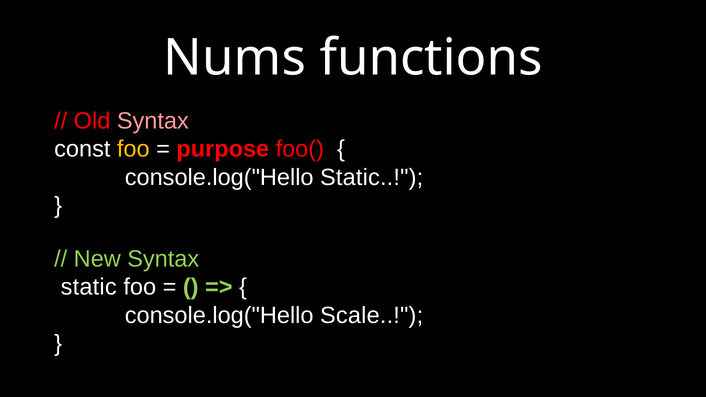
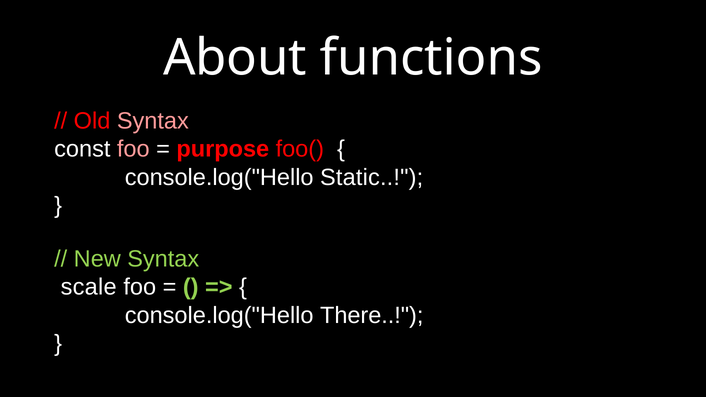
Nums: Nums -> About (235, 58)
foo colour: yellow -> pink (133, 149)
static: static -> scale (89, 287)
Scale: Scale -> There (372, 316)
